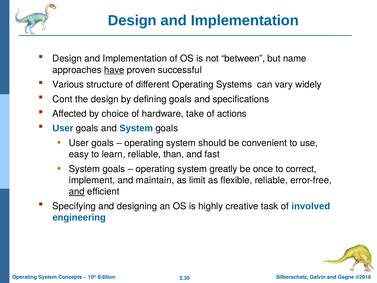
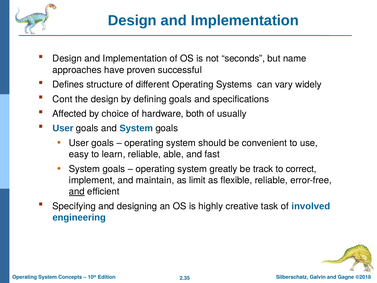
between: between -> seconds (243, 59)
have underline: present -> none (114, 70)
Various: Various -> Defines (68, 84)
take: take -> both (195, 114)
actions: actions -> usually (232, 114)
than: than -> able (174, 154)
once: once -> track (263, 169)
